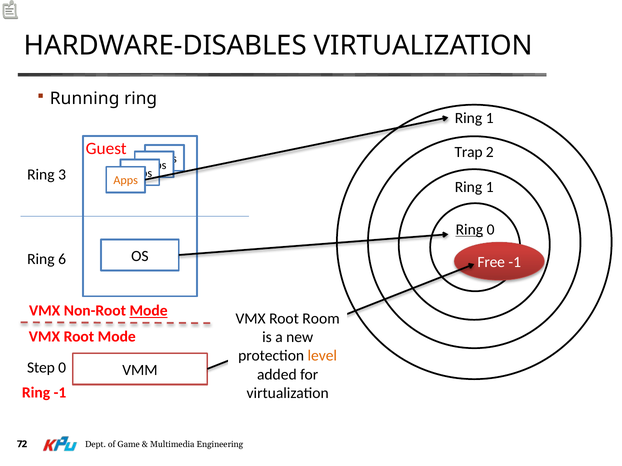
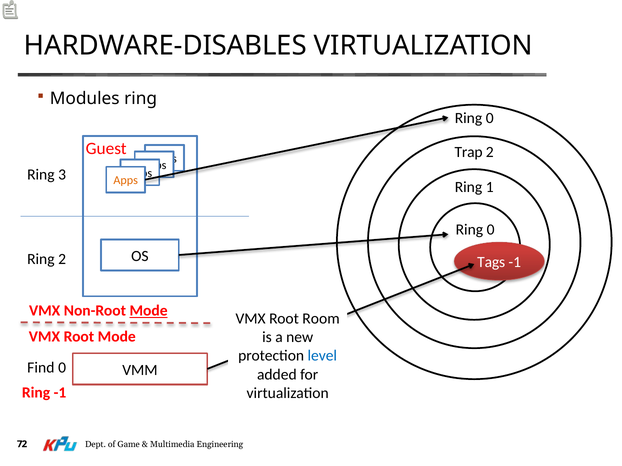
Running: Running -> Modules (85, 99)
1: 1 -> 0 (490, 118)
Ring underline: present -> none (469, 230)
Ring 6: 6 -> 2 (62, 259)
Free: Free -> Tags (491, 263)
level colour: orange -> blue (322, 356)
Step: Step -> Find (41, 368)
